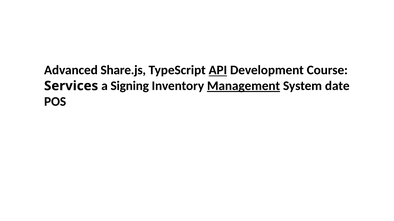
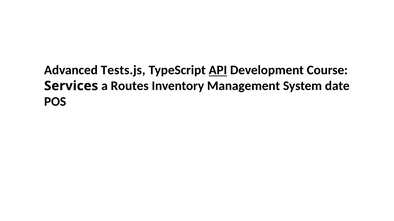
Share.js: Share.js -> Tests.js (123, 70)
Signing: Signing -> Routes (130, 86)
Management underline: present -> none (244, 86)
